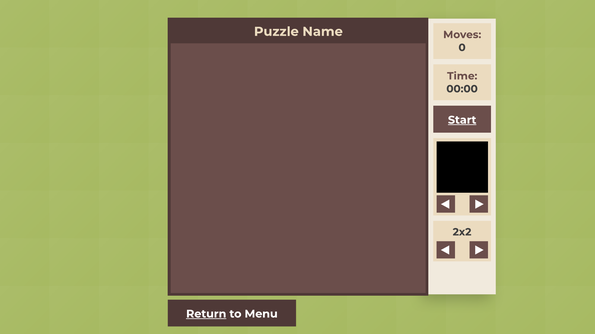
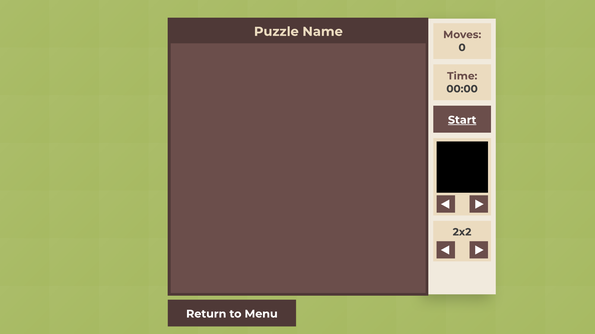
Return underline: present -> none (206, 315)
